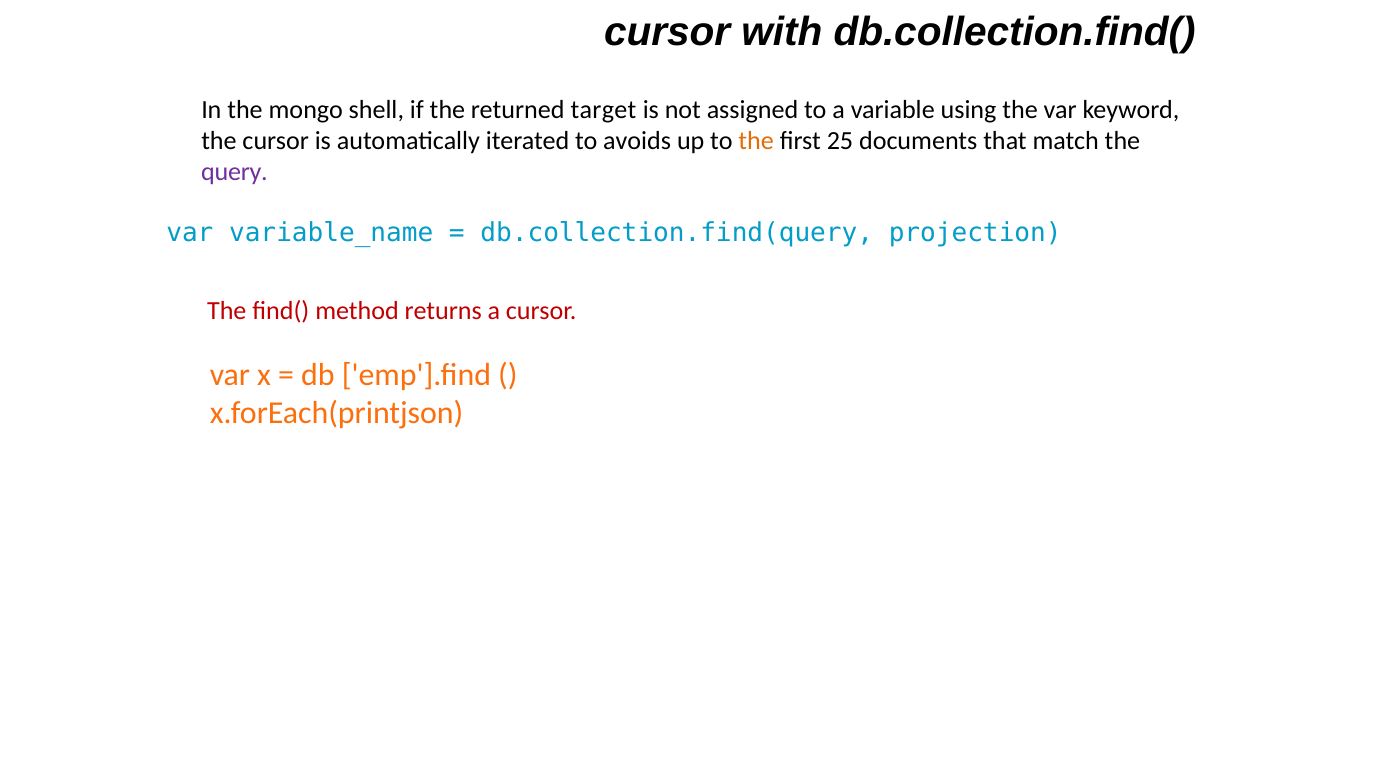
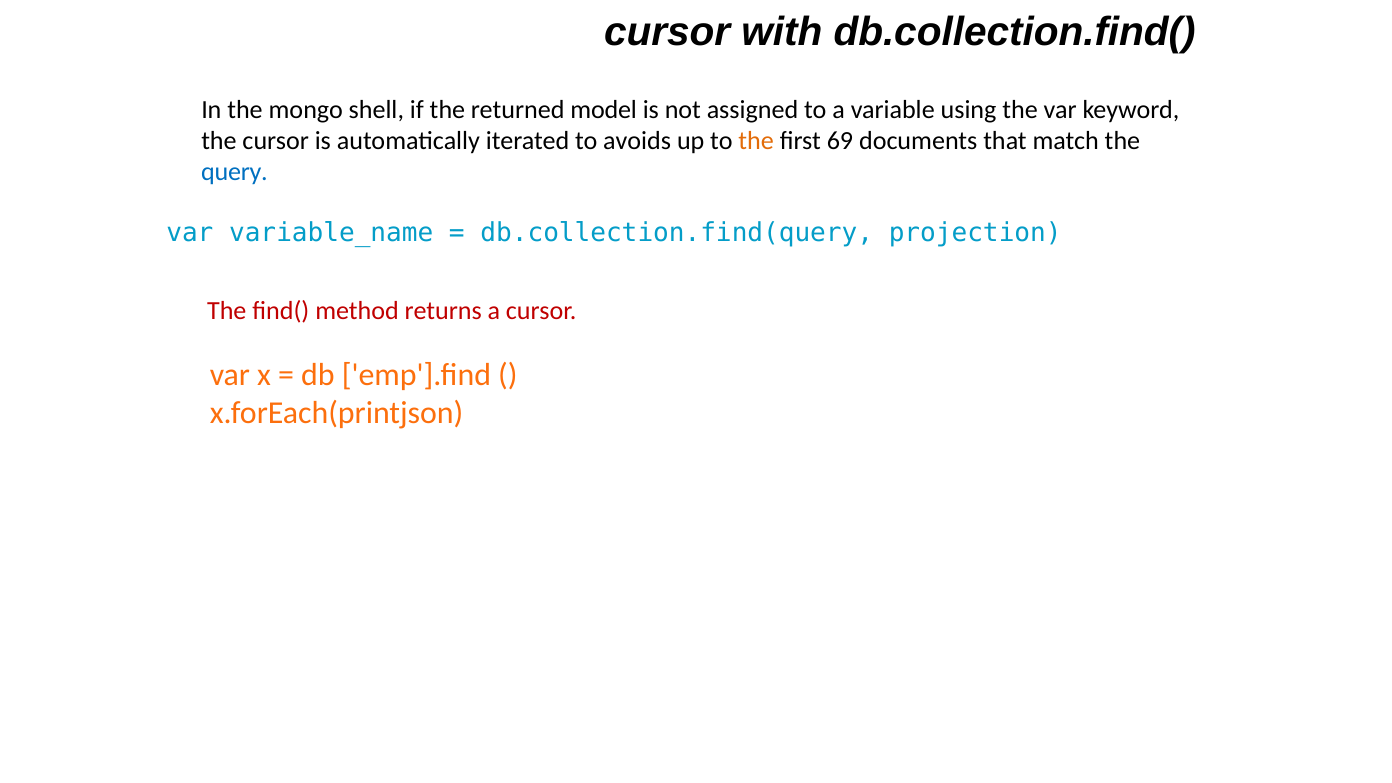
target: target -> model (604, 110)
25: 25 -> 69 (840, 141)
query colour: purple -> blue (234, 172)
